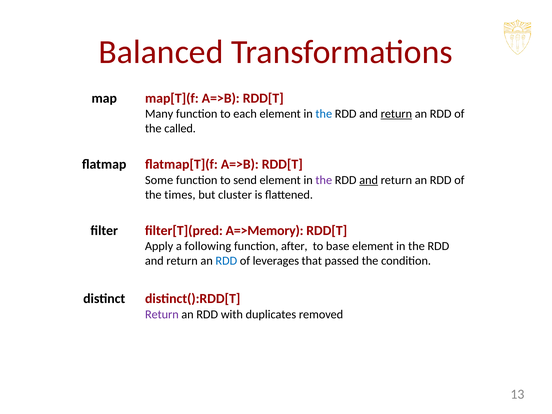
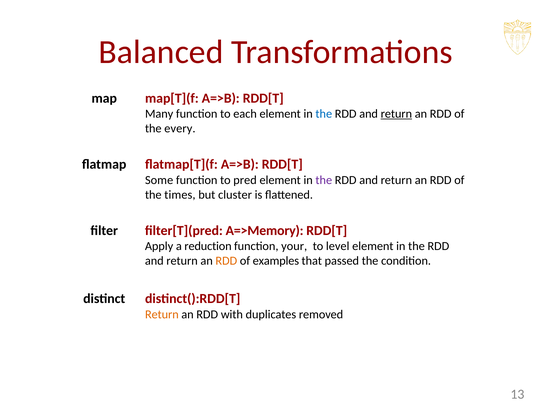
called: called -> every (180, 128)
send: send -> pred (245, 180)
and underline: present -> none (369, 180)
following: following -> reduction (208, 246)
after: after -> your (294, 246)
base: base -> level (338, 246)
RDD colour: blue -> orange (226, 261)
leverages: leverages -> examples (276, 261)
Return colour: purple -> orange (162, 314)
